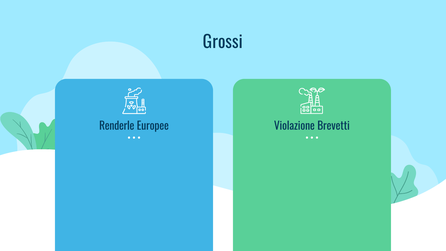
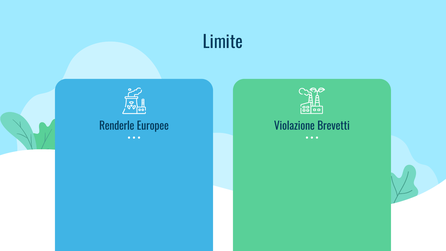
Grossi: Grossi -> Limite (223, 42)
